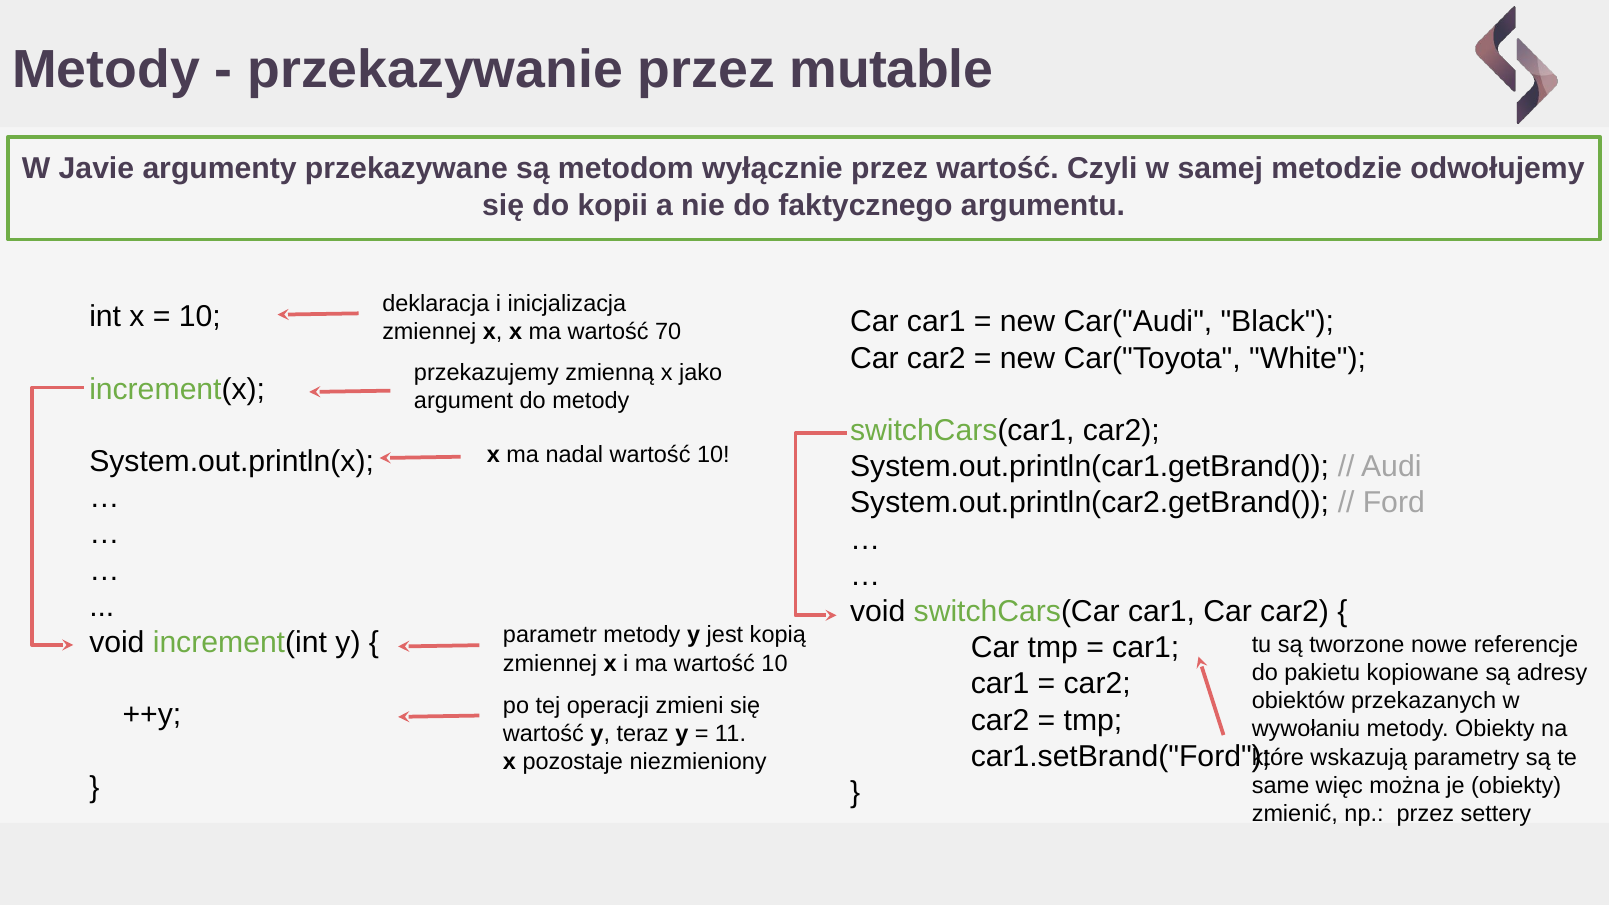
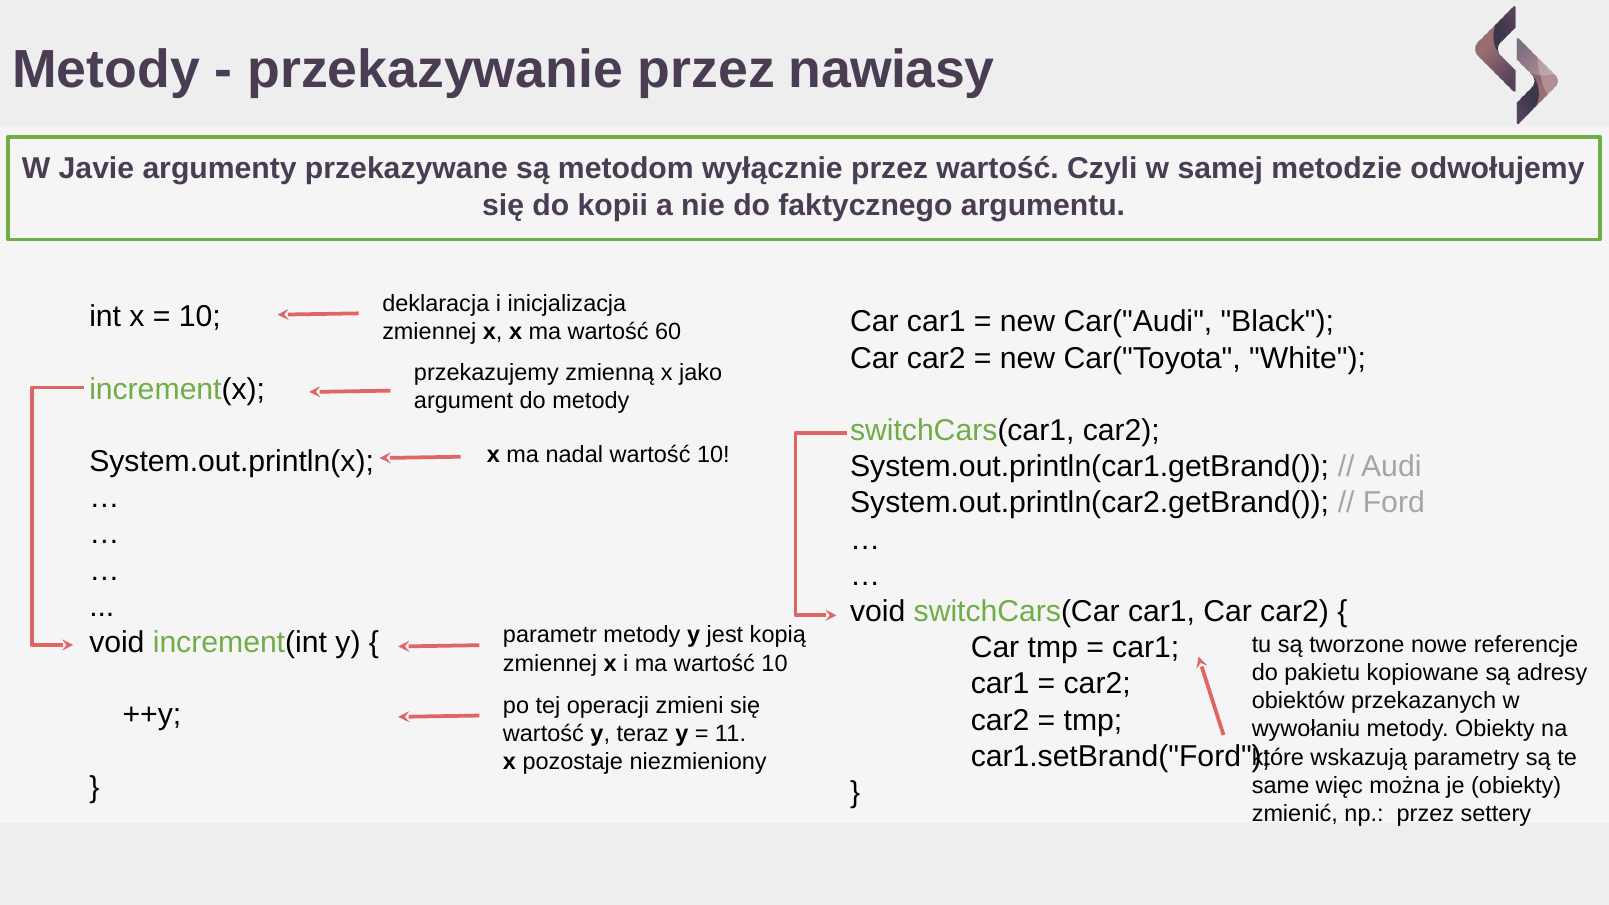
mutable: mutable -> nawiasy (892, 70)
70: 70 -> 60 (668, 332)
